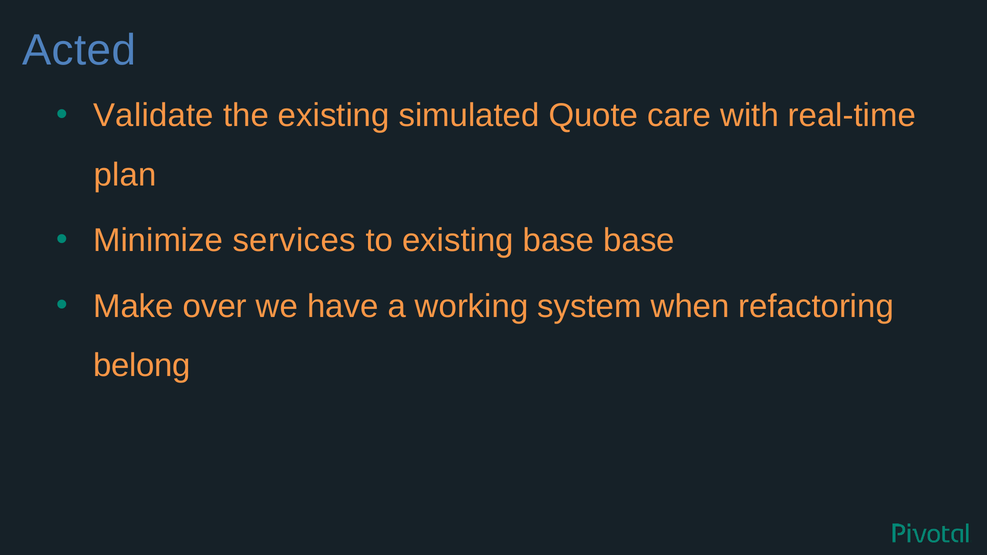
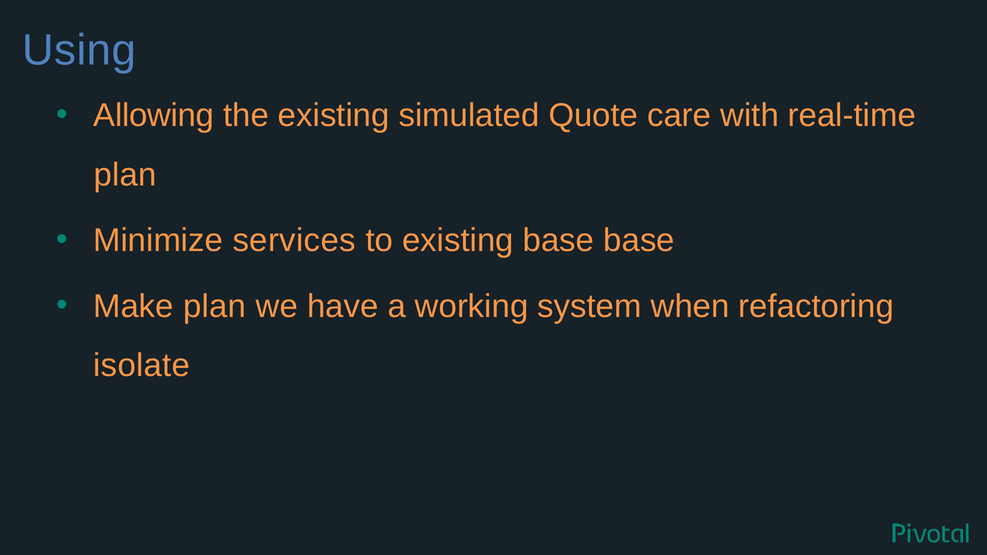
Acted: Acted -> Using (79, 50)
Validate: Validate -> Allowing (154, 116)
Make over: over -> plan (215, 306)
belong: belong -> isolate (142, 366)
